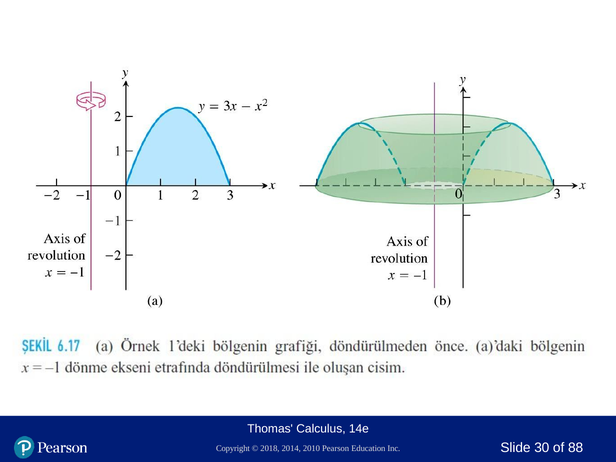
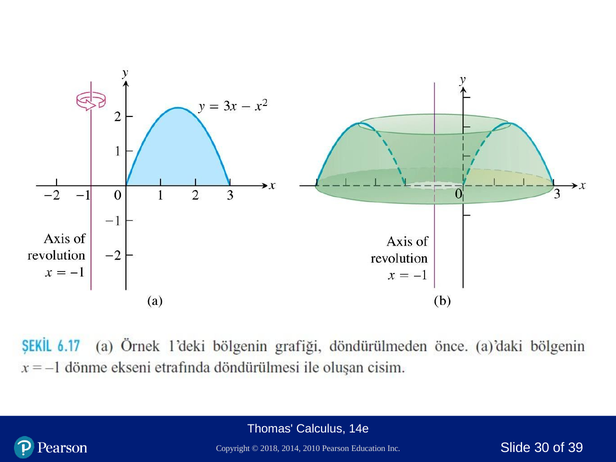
88: 88 -> 39 (576, 448)
